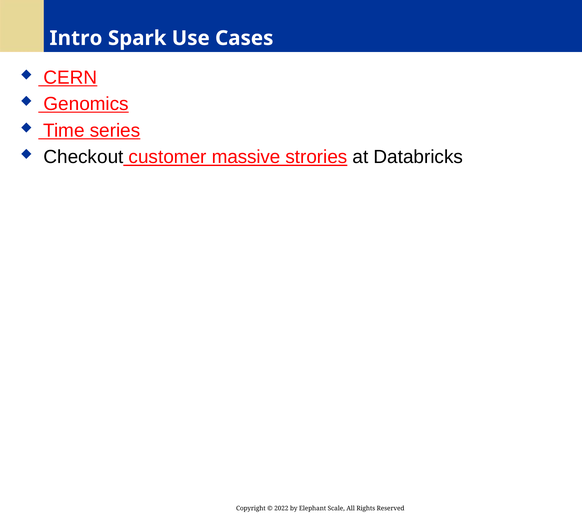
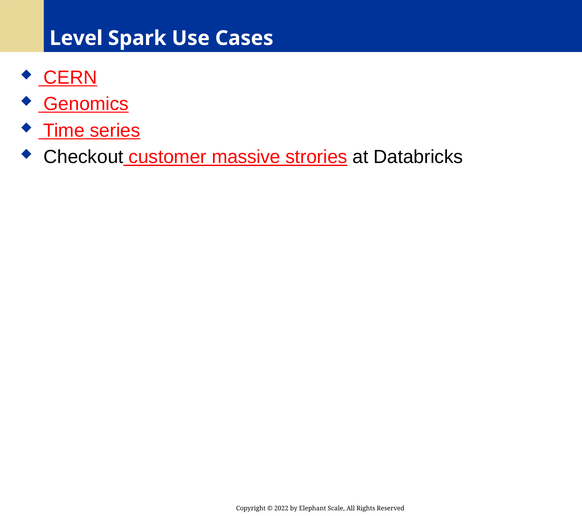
Intro: Intro -> Level (76, 38)
